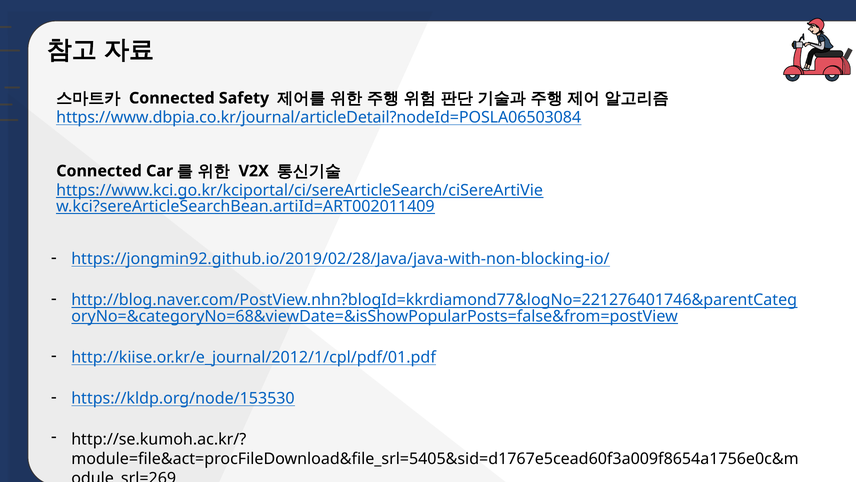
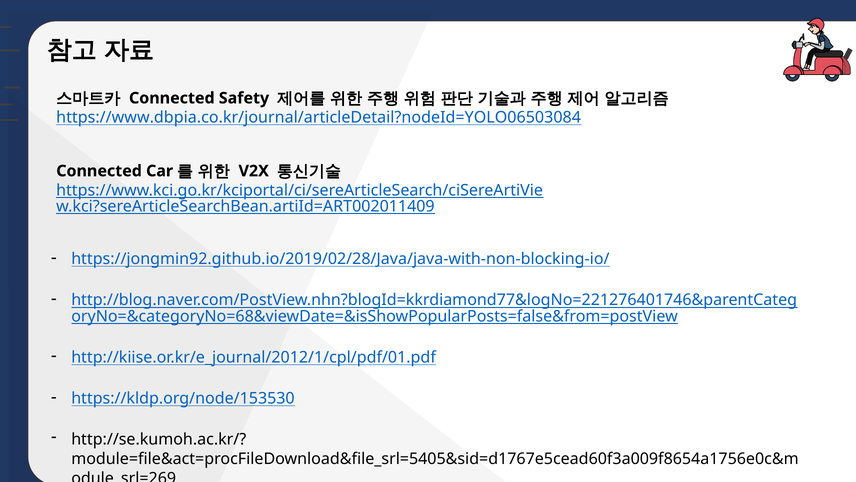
https://www.dbpia.co.kr/journal/articleDetail?nodeId=POSLA06503084: https://www.dbpia.co.kr/journal/articleDetail?nodeId=POSLA06503084 -> https://www.dbpia.co.kr/journal/articleDetail?nodeId=YOLO06503084 (319, 117)
